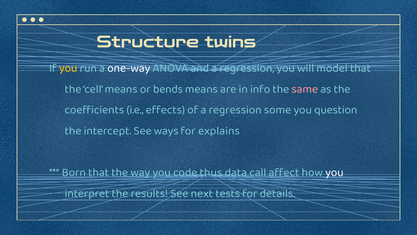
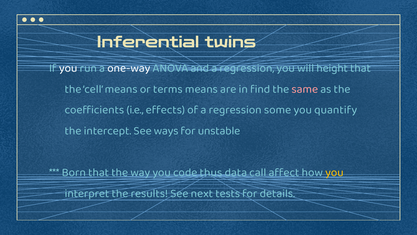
Structure: Structure -> Inferential (148, 42)
you colour: yellow -> white (68, 68)
model: model -> height (332, 68)
bends: bends -> terms (168, 89)
info: info -> find (260, 89)
question: question -> quantify (336, 110)
explains: explains -> unstable (219, 130)
you colour: white -> yellow (334, 172)
